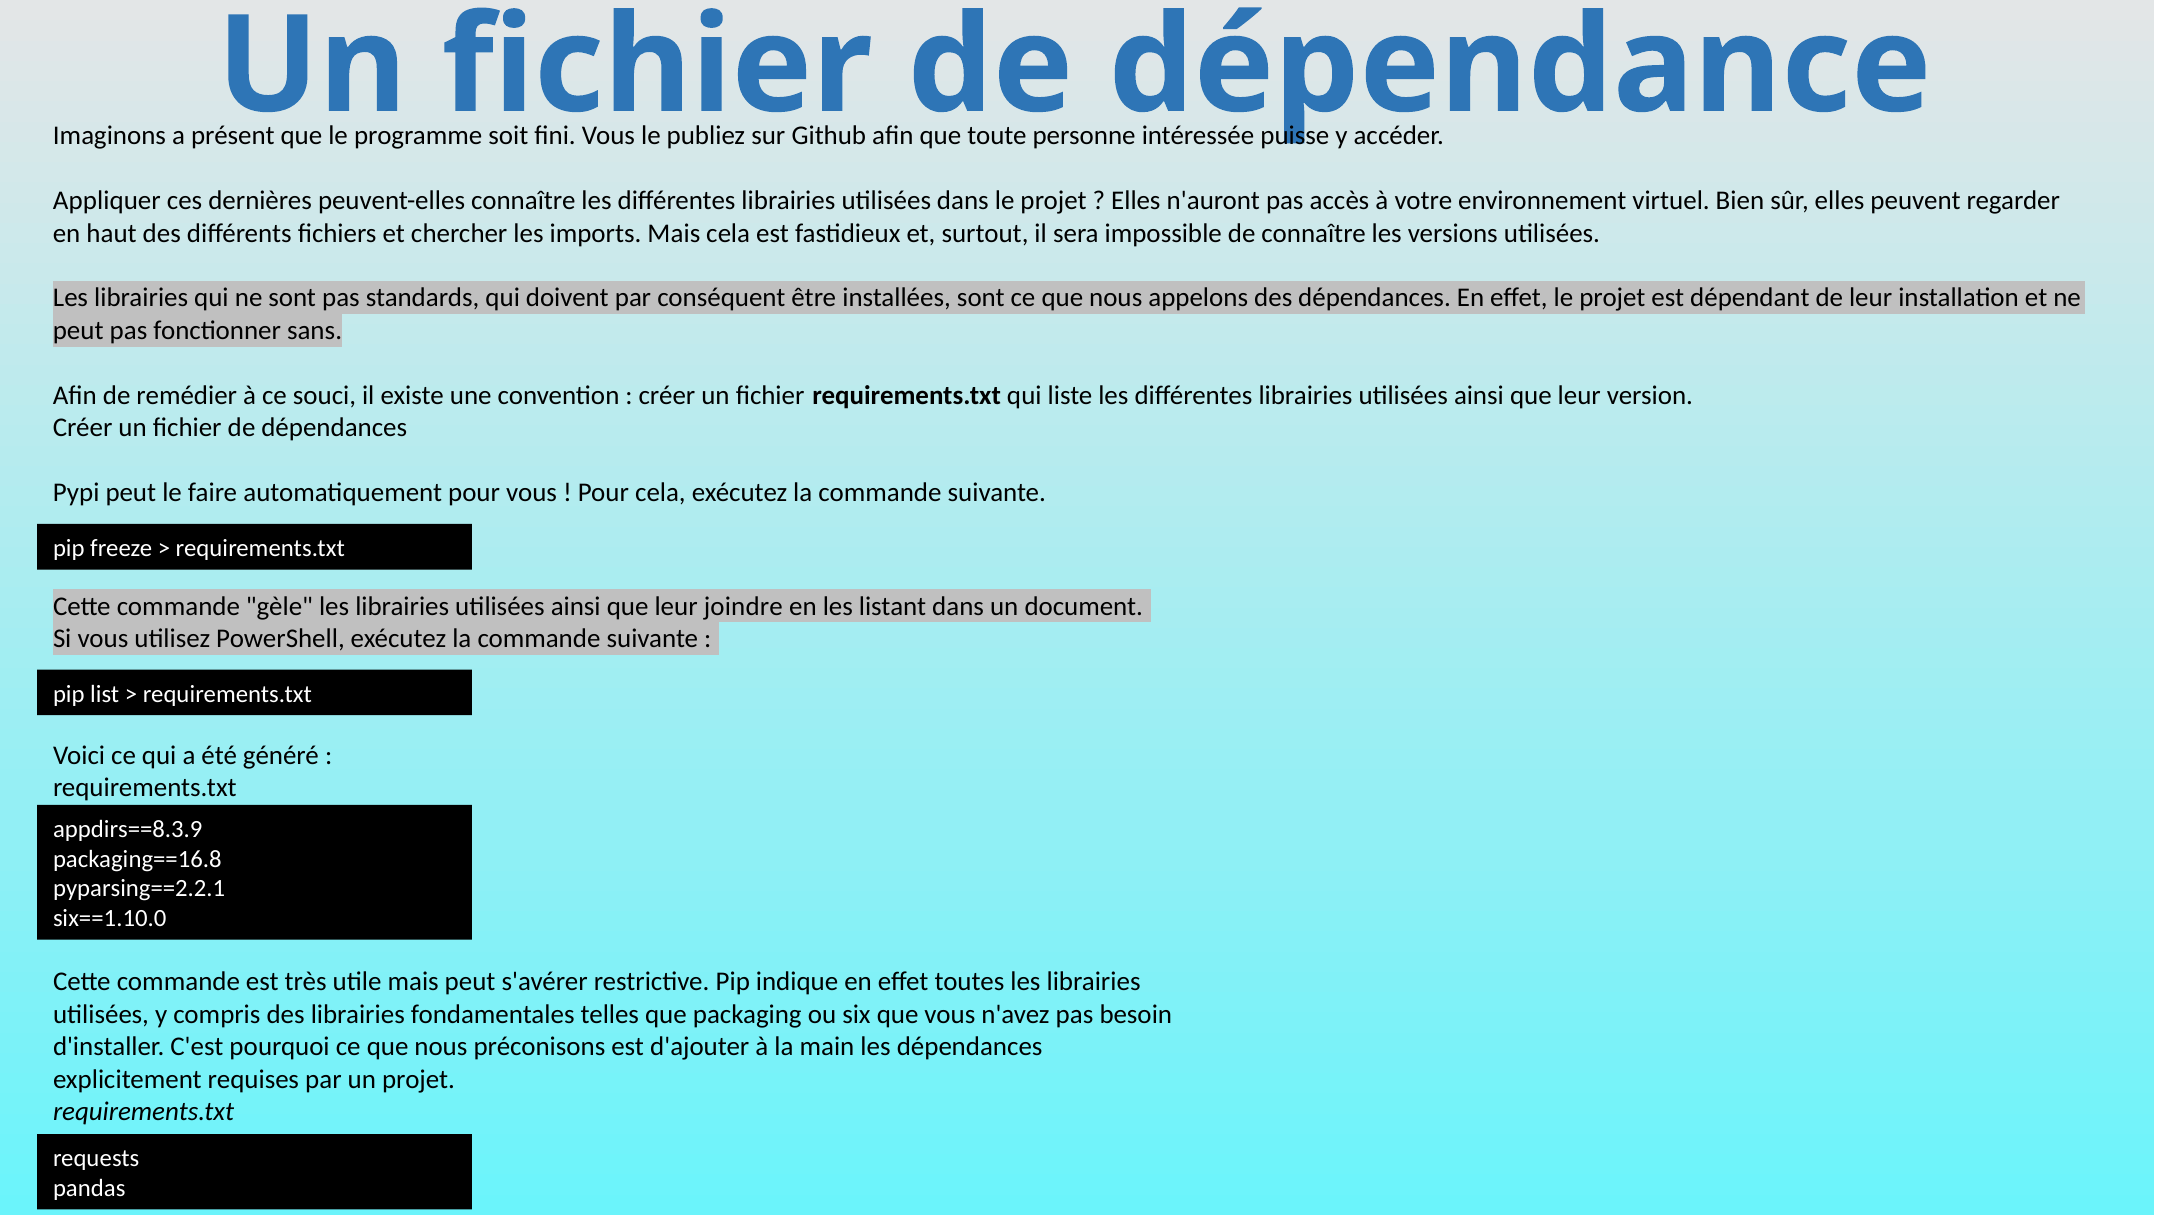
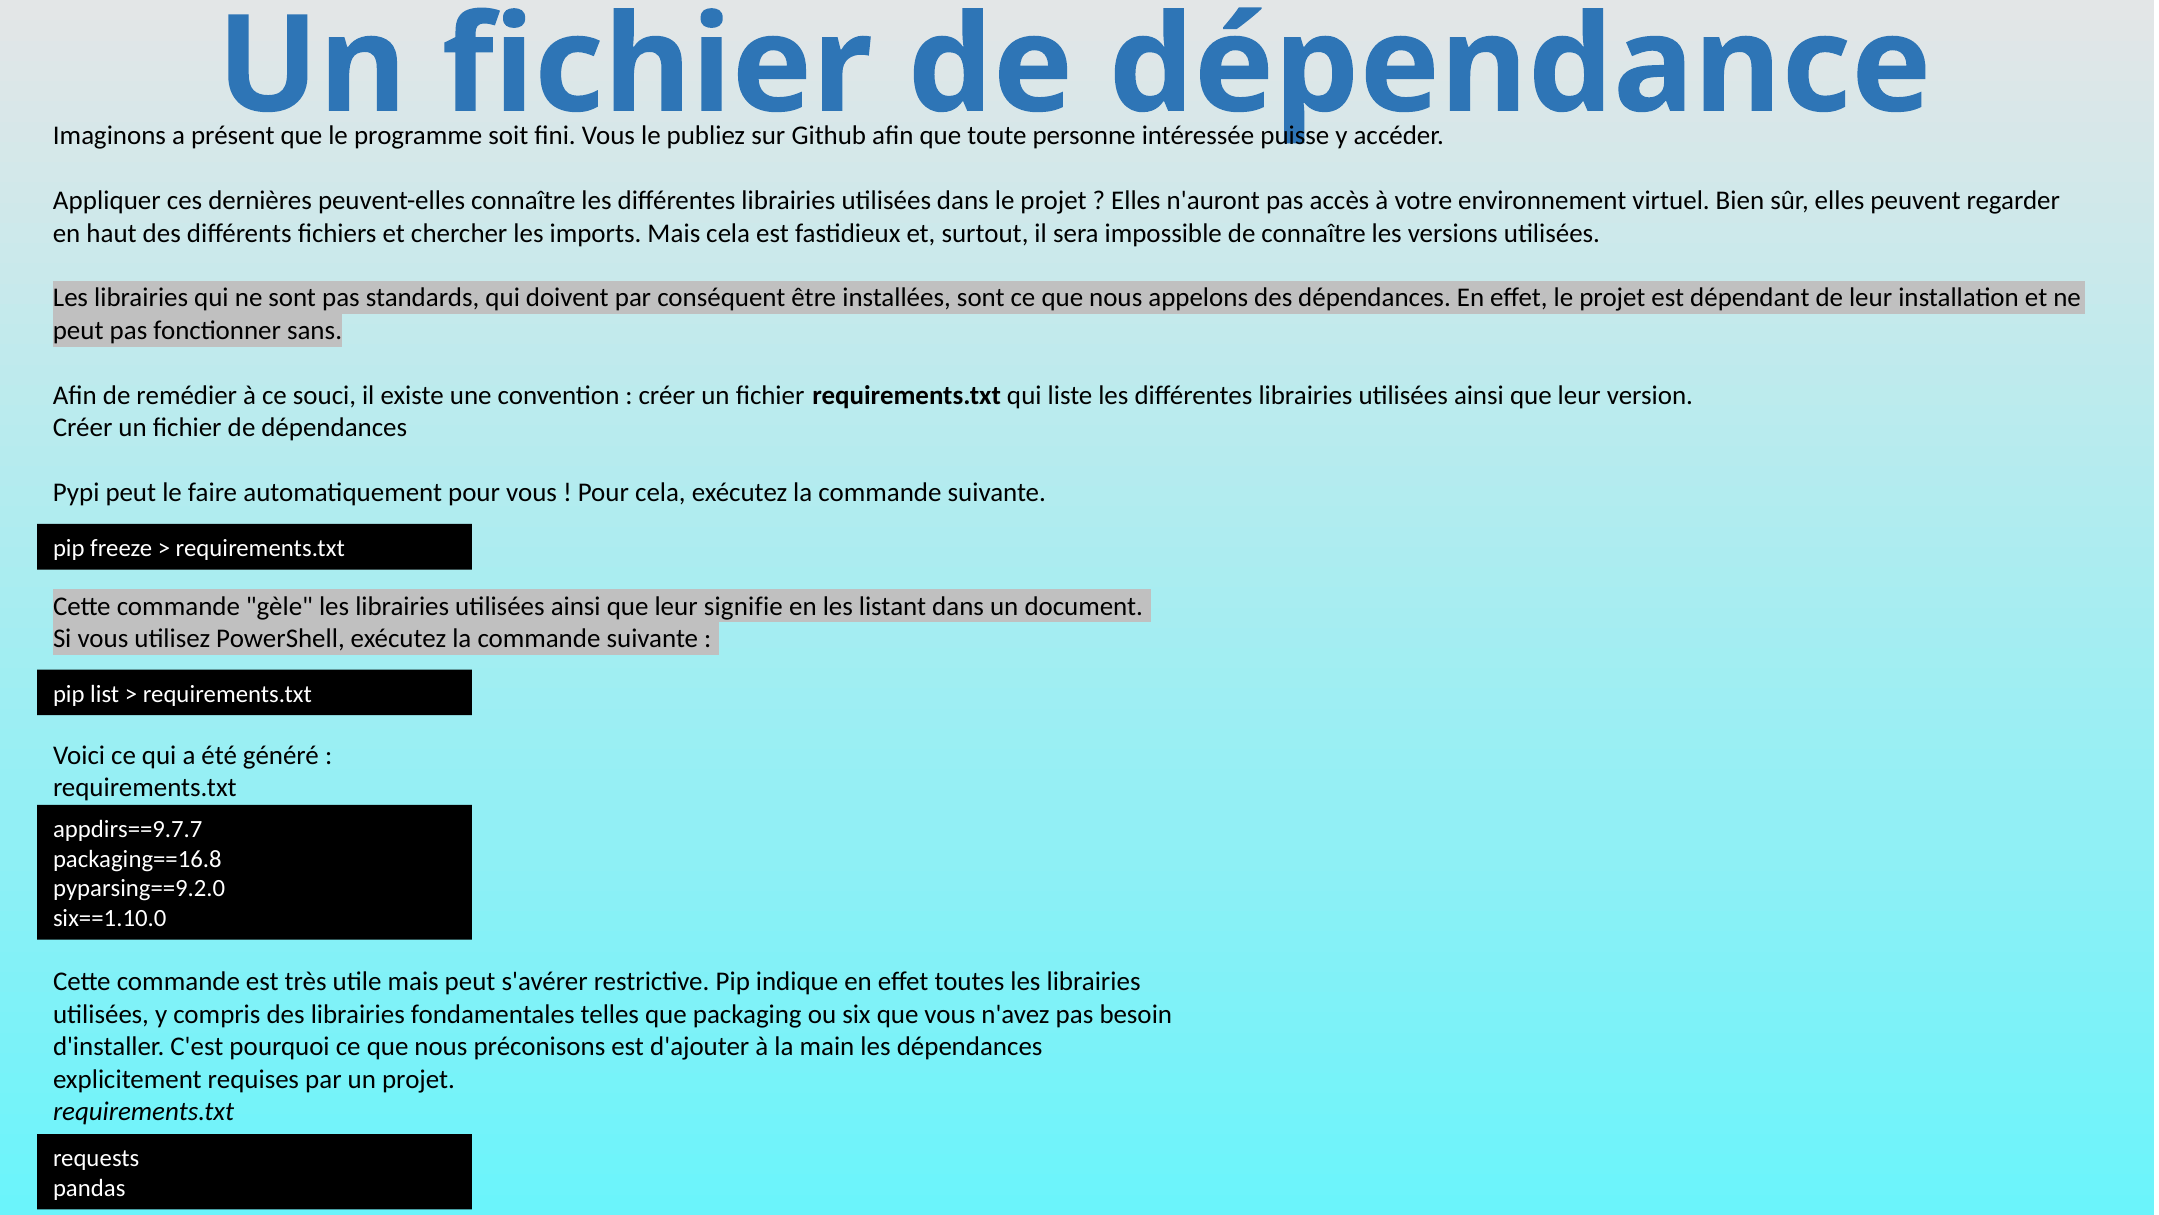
joindre: joindre -> signifie (743, 606)
appdirs==8.3.9: appdirs==8.3.9 -> appdirs==9.7.7 (128, 829)
pyparsing==2.2.1: pyparsing==2.2.1 -> pyparsing==9.2.0 (139, 888)
